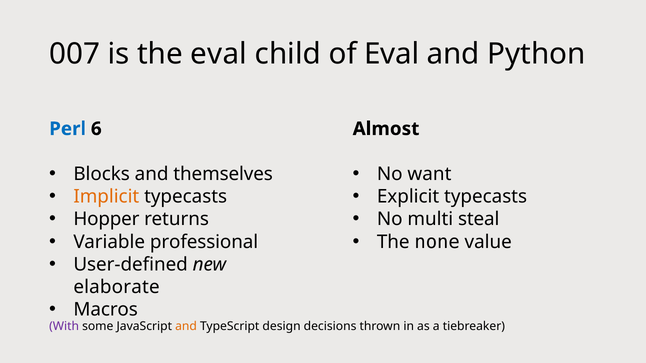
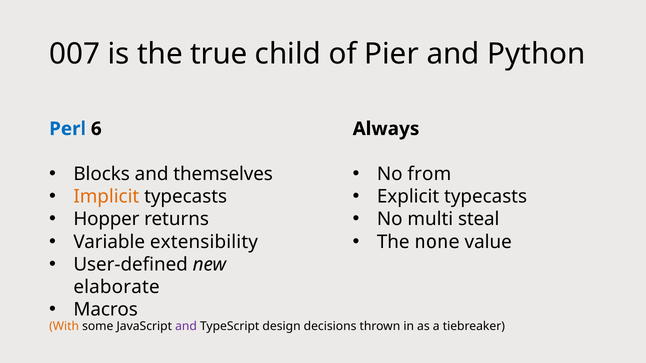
the eval: eval -> true (219, 54)
of Eval: Eval -> Pier (392, 54)
Almost: Almost -> Always (386, 129)
want: want -> from (429, 174)
professional: professional -> extensibility (204, 242)
With colour: purple -> orange (64, 327)
and colour: orange -> purple (186, 327)
